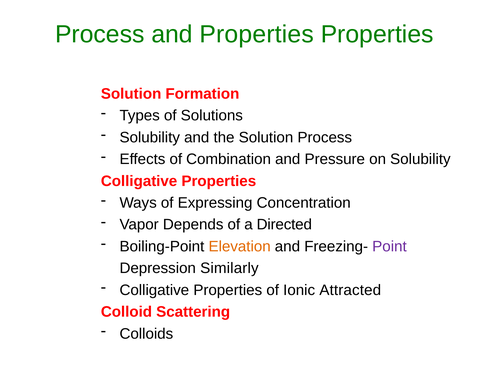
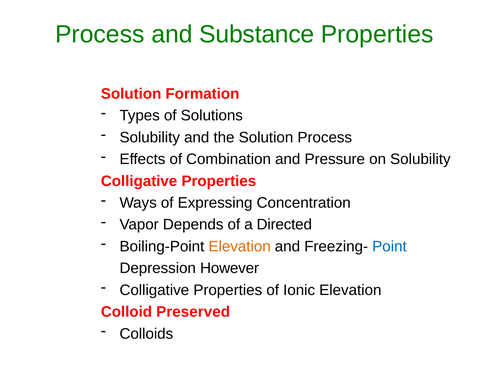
and Properties: Properties -> Substance (257, 34)
Point colour: purple -> blue (389, 246)
Similarly: Similarly -> However (230, 268)
Ionic Attracted: Attracted -> Elevation (350, 290)
Scattering: Scattering -> Preserved (193, 312)
